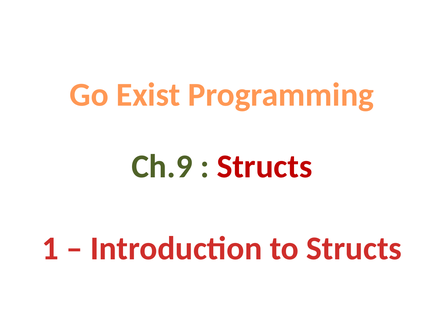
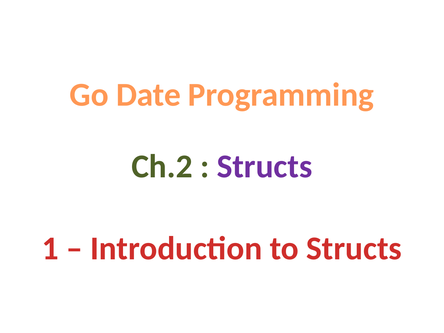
Exist: Exist -> Date (148, 95)
Ch.9: Ch.9 -> Ch.2 (162, 166)
Structs colour: red -> purple (265, 166)
